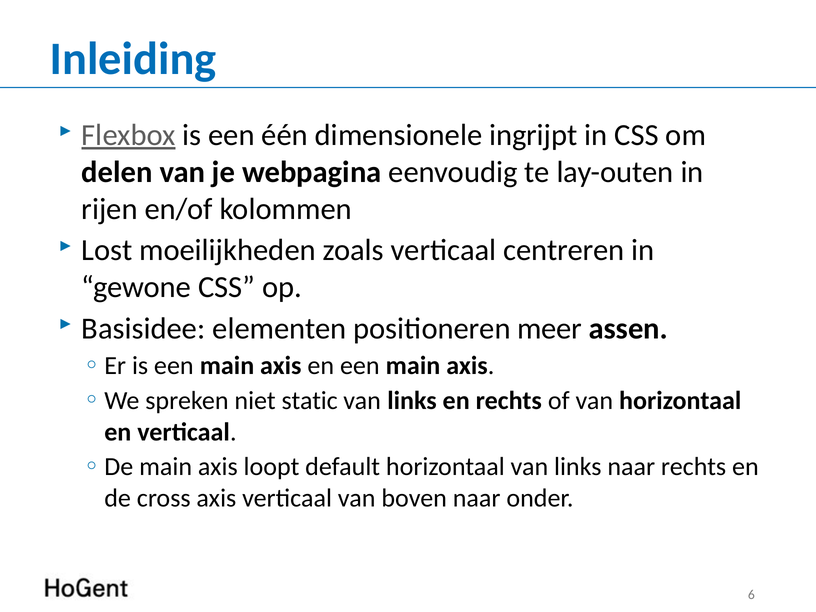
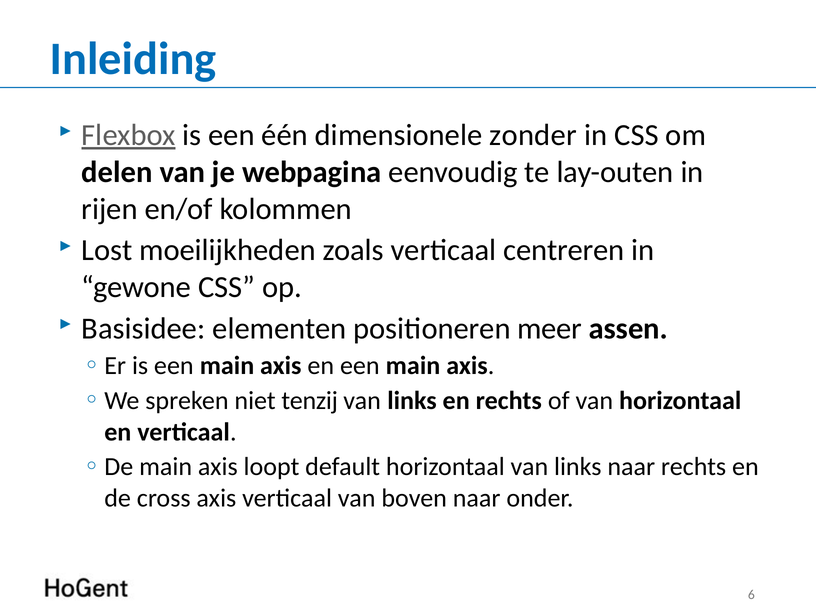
ingrijpt: ingrijpt -> zonder (533, 135)
static: static -> tenzij (310, 401)
